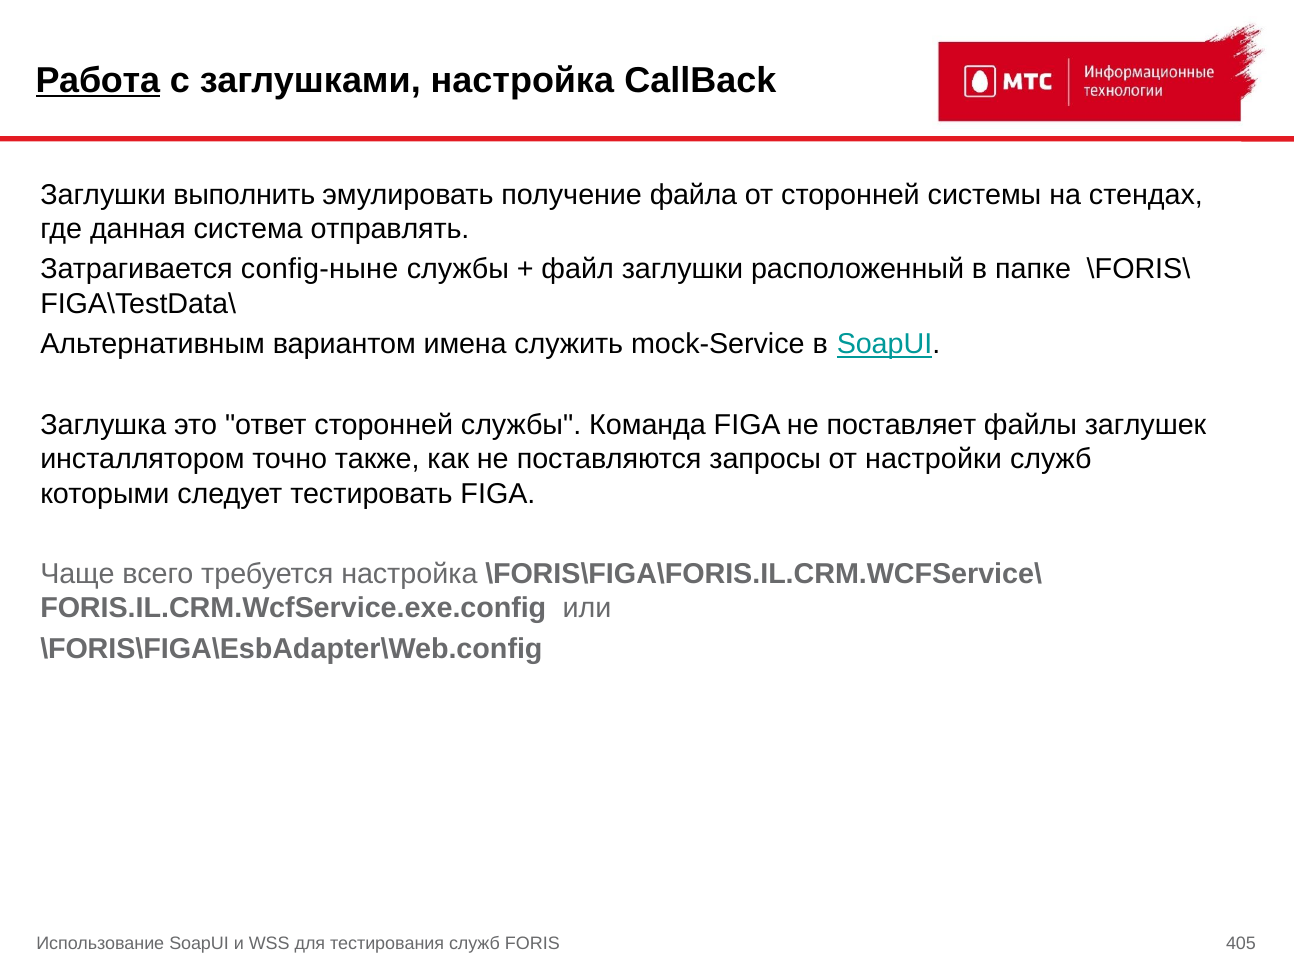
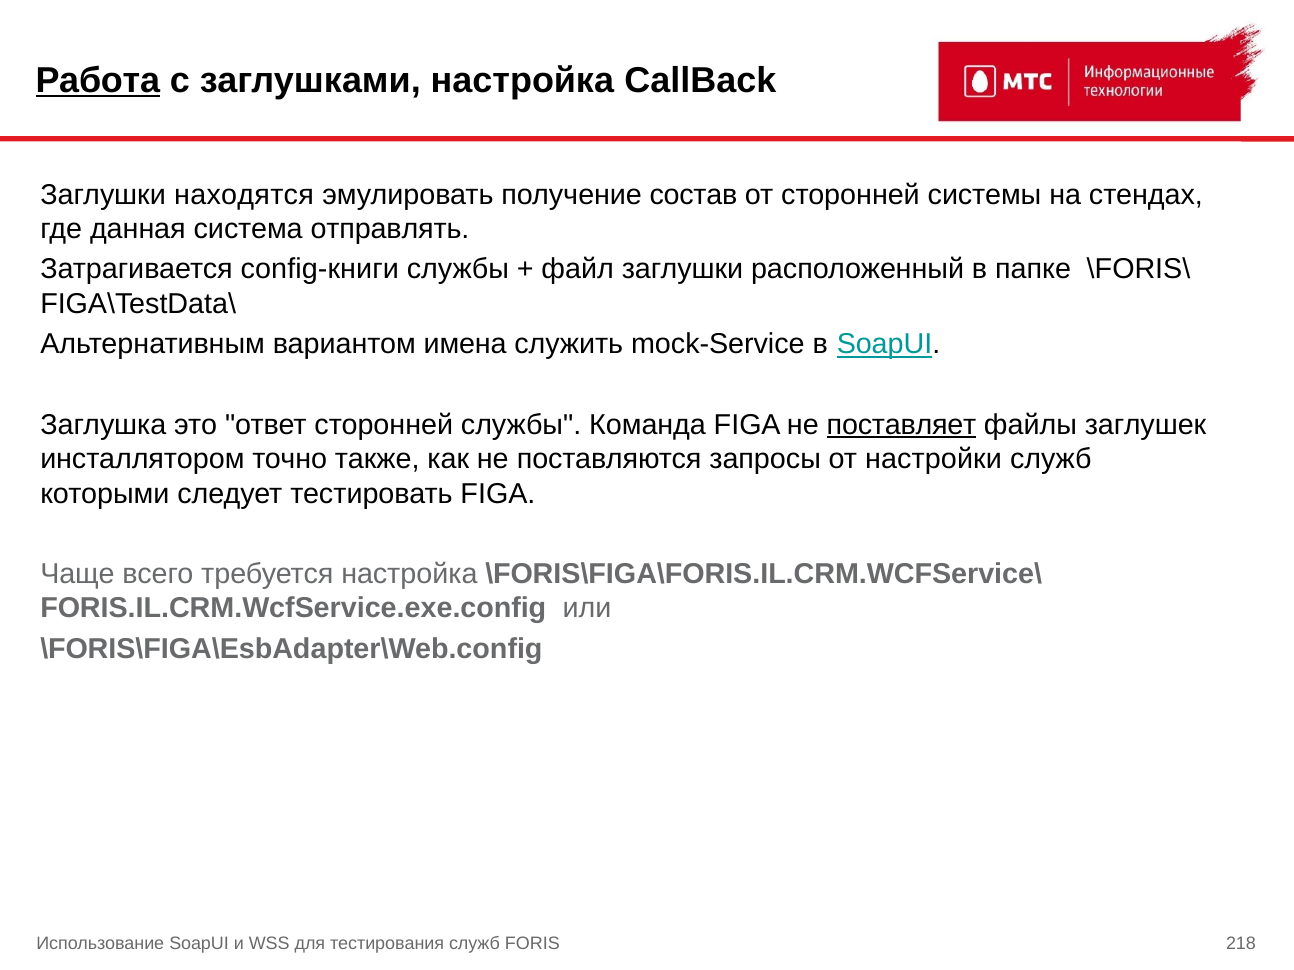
выполнить: выполнить -> находятся (244, 195)
файла: файла -> состав (693, 195)
сonfig-ныне: сonfig-ныне -> сonfig-книги (320, 270)
поставляет underline: none -> present (902, 425)
405: 405 -> 218 (1241, 944)
